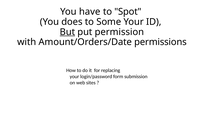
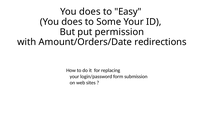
have: have -> does (90, 12)
Spot: Spot -> Easy (128, 12)
But underline: present -> none (67, 32)
permissions: permissions -> redirections (160, 42)
